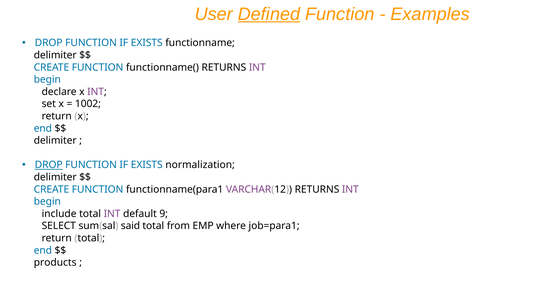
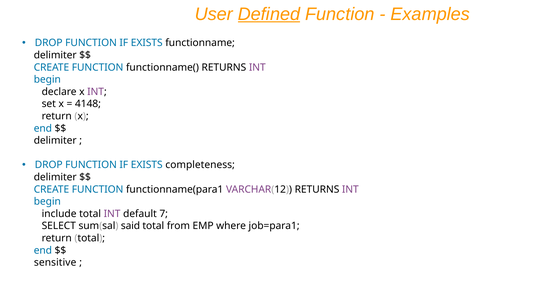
1002: 1002 -> 4148 (88, 104)
DROP underline: present -> none (49, 165)
normalization: normalization -> completeness (200, 165)
9: 9 -> 7 (164, 214)
products: products -> sensitive (55, 262)
